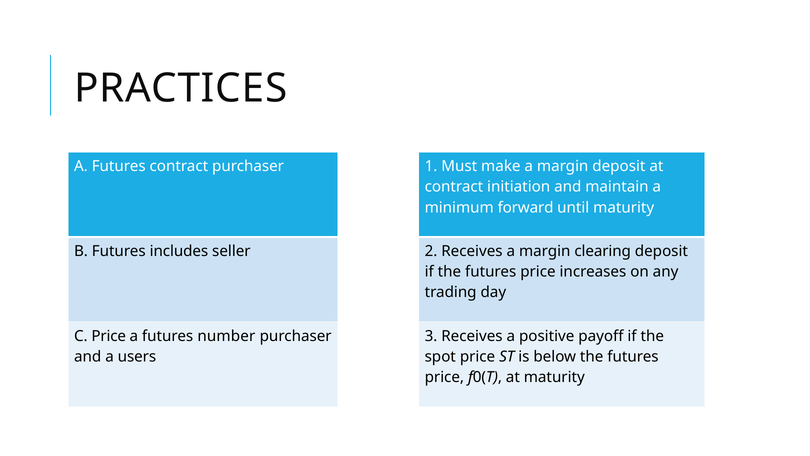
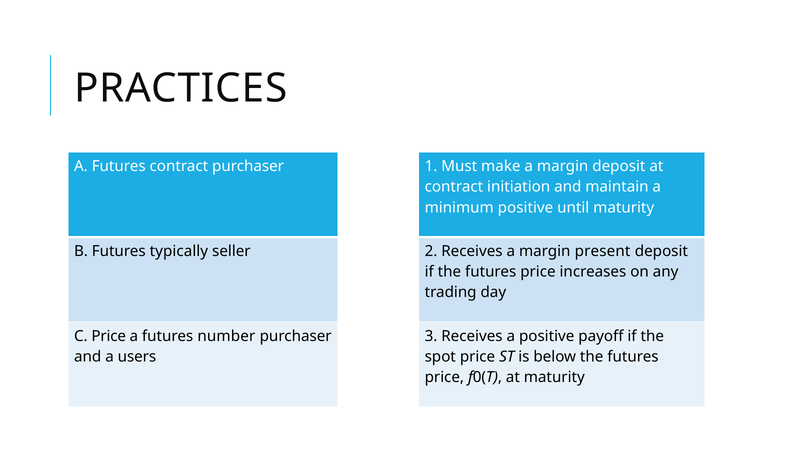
minimum forward: forward -> positive (525, 207)
includes: includes -> typically (179, 251)
clearing: clearing -> present (603, 251)
